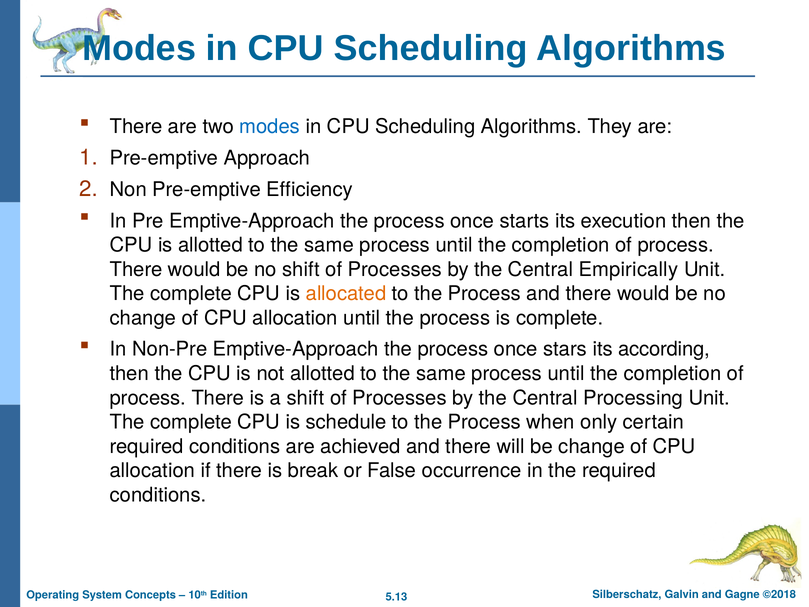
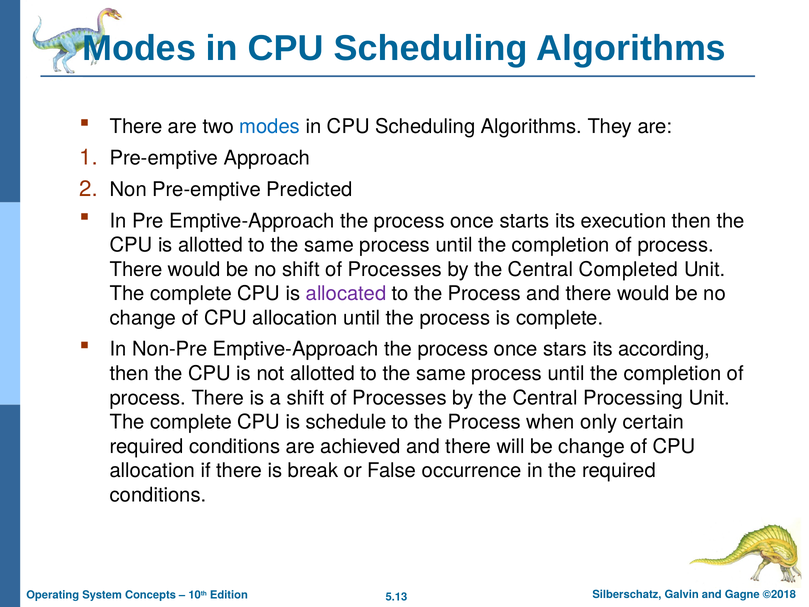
Efficiency: Efficiency -> Predicted (310, 189)
Empirically: Empirically -> Completed (628, 269)
allocated colour: orange -> purple (346, 294)
